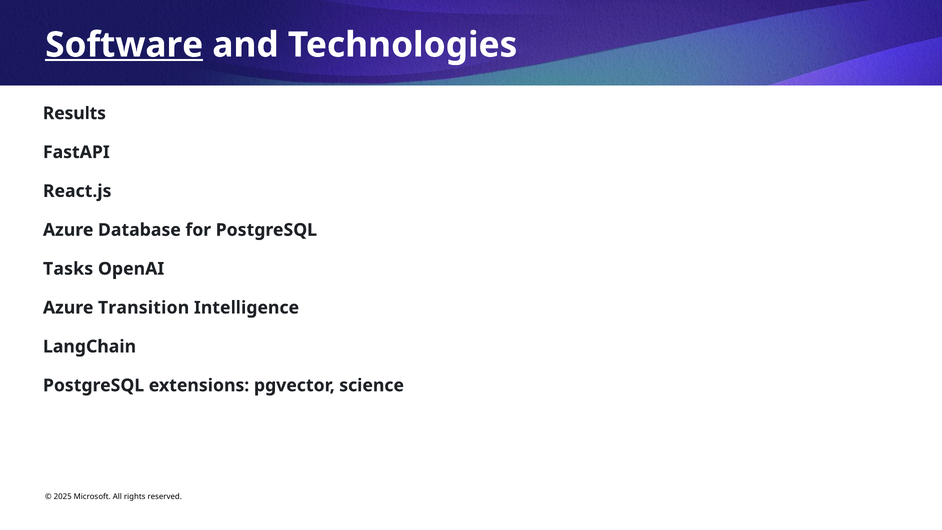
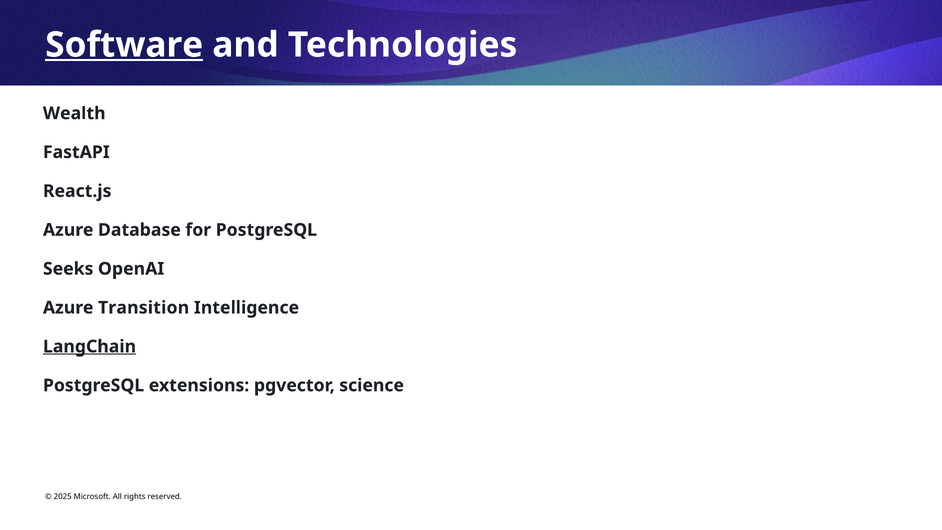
Results: Results -> Wealth (74, 113)
Tasks: Tasks -> Seeks (68, 269)
LangChain underline: none -> present (90, 346)
